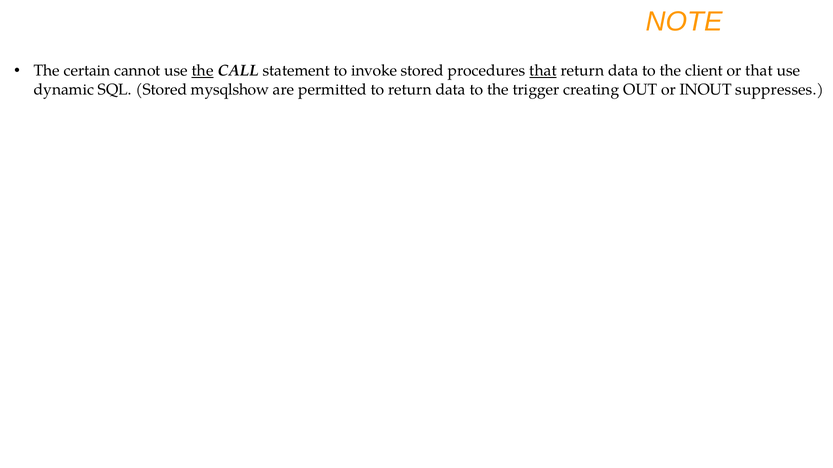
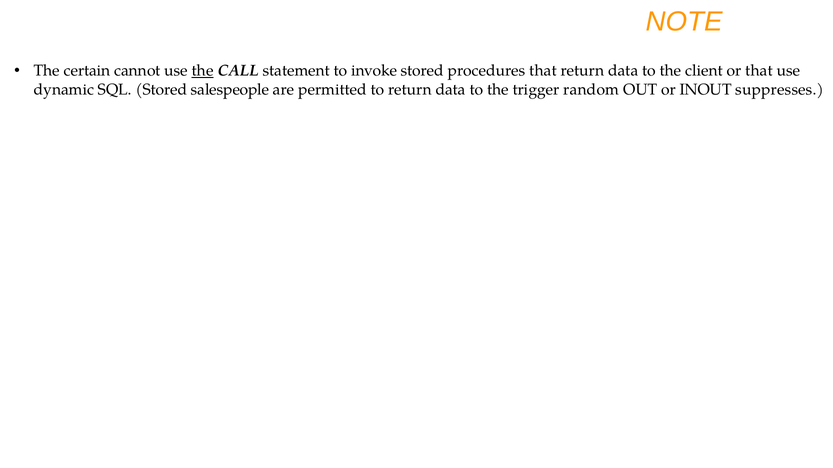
that underline: present -> none (543, 71)
mysqlshow: mysqlshow -> salespeople (230, 90)
creating: creating -> random (591, 90)
